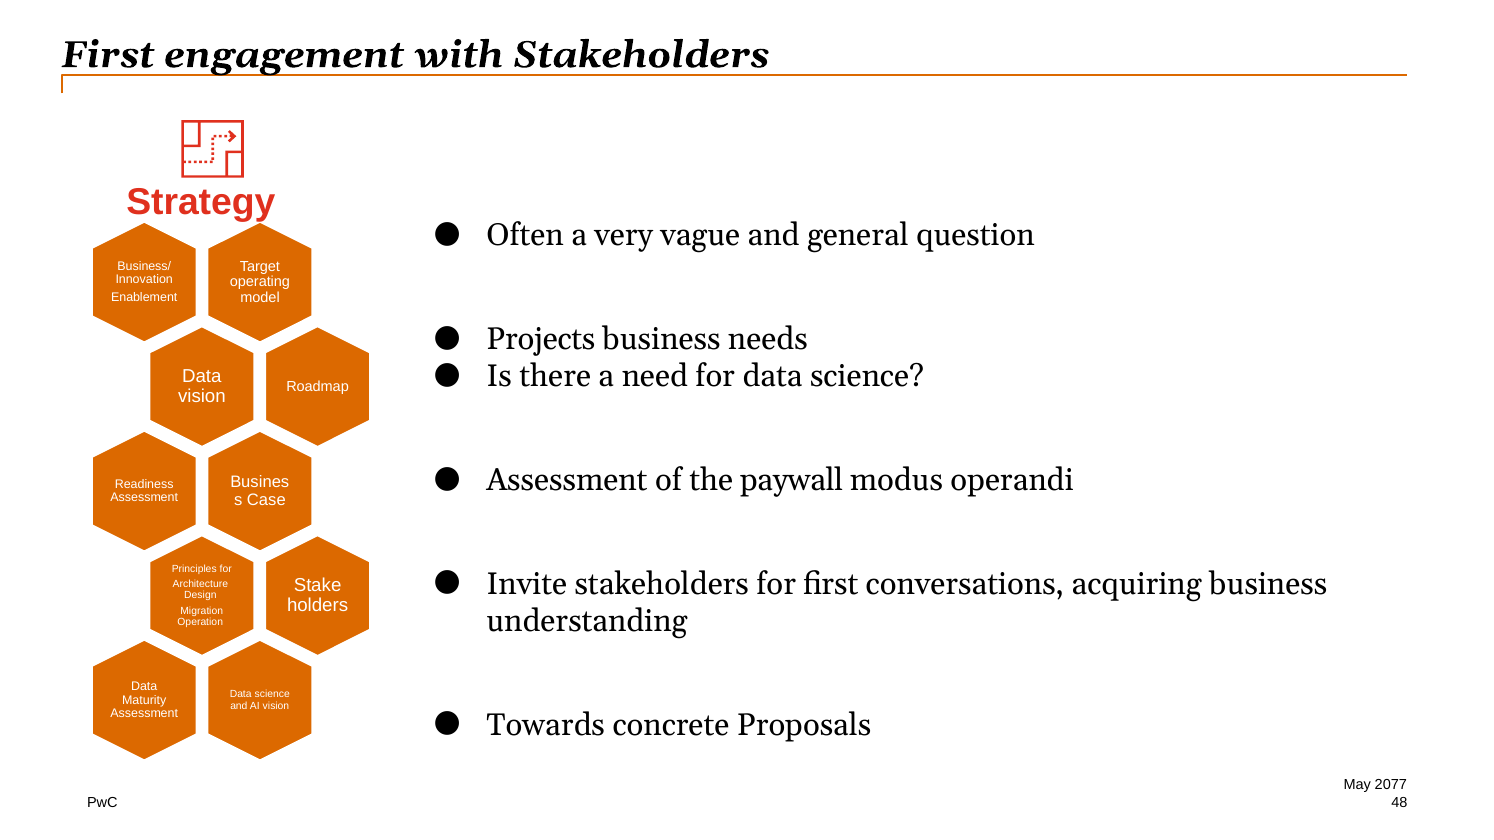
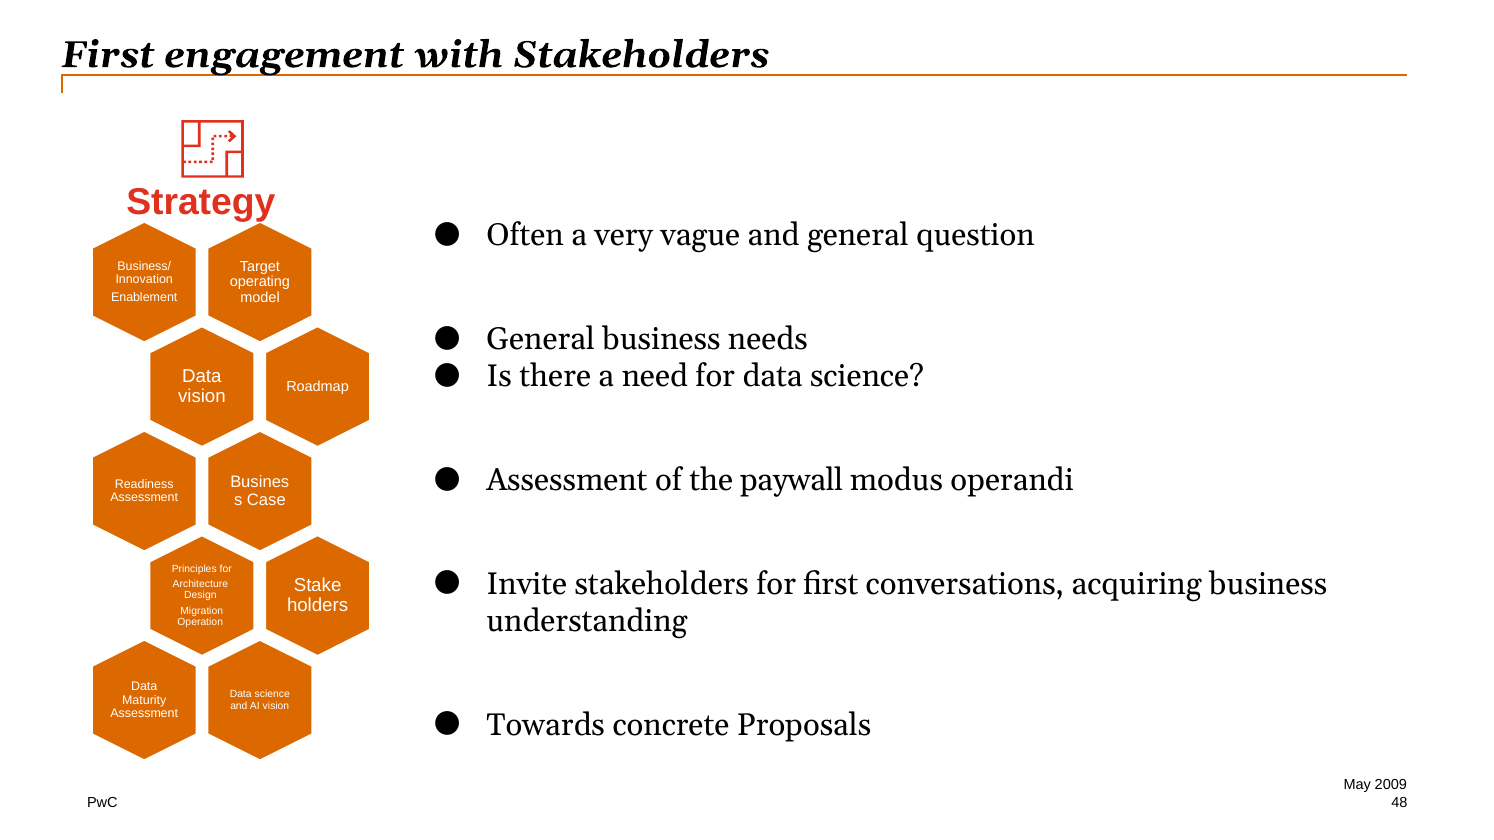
Projects: Projects -> General (541, 339)
2077: 2077 -> 2009 (1391, 785)
